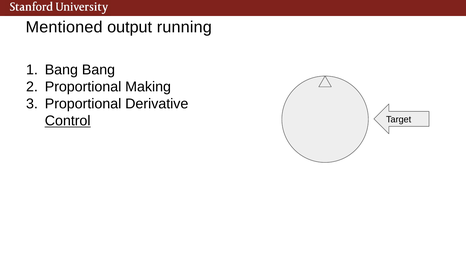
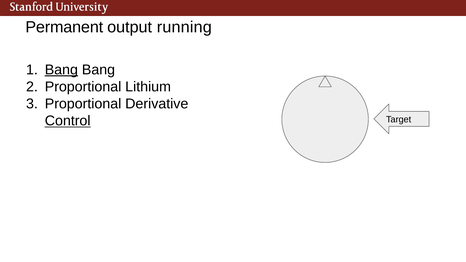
Mentioned: Mentioned -> Permanent (64, 27)
Bang underline: none -> present (61, 70)
Making: Making -> Lithium (148, 87)
